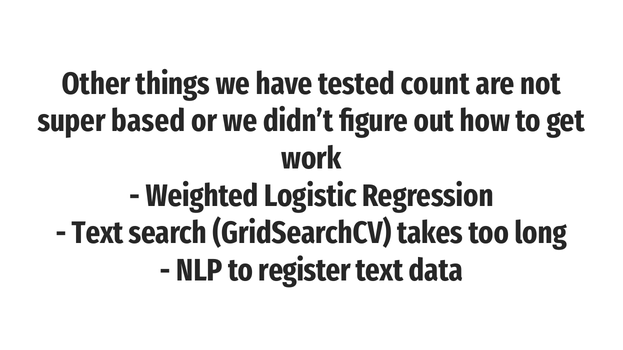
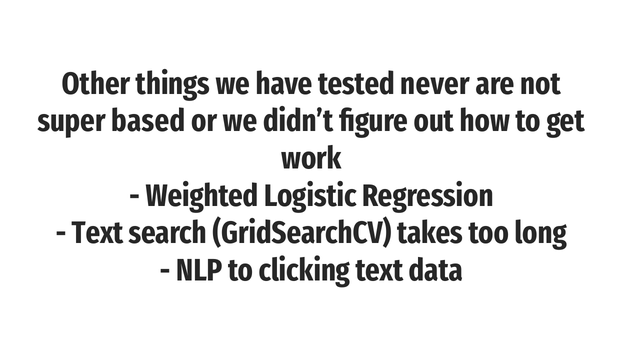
count: count -> never (435, 84)
register: register -> clicking (304, 271)
